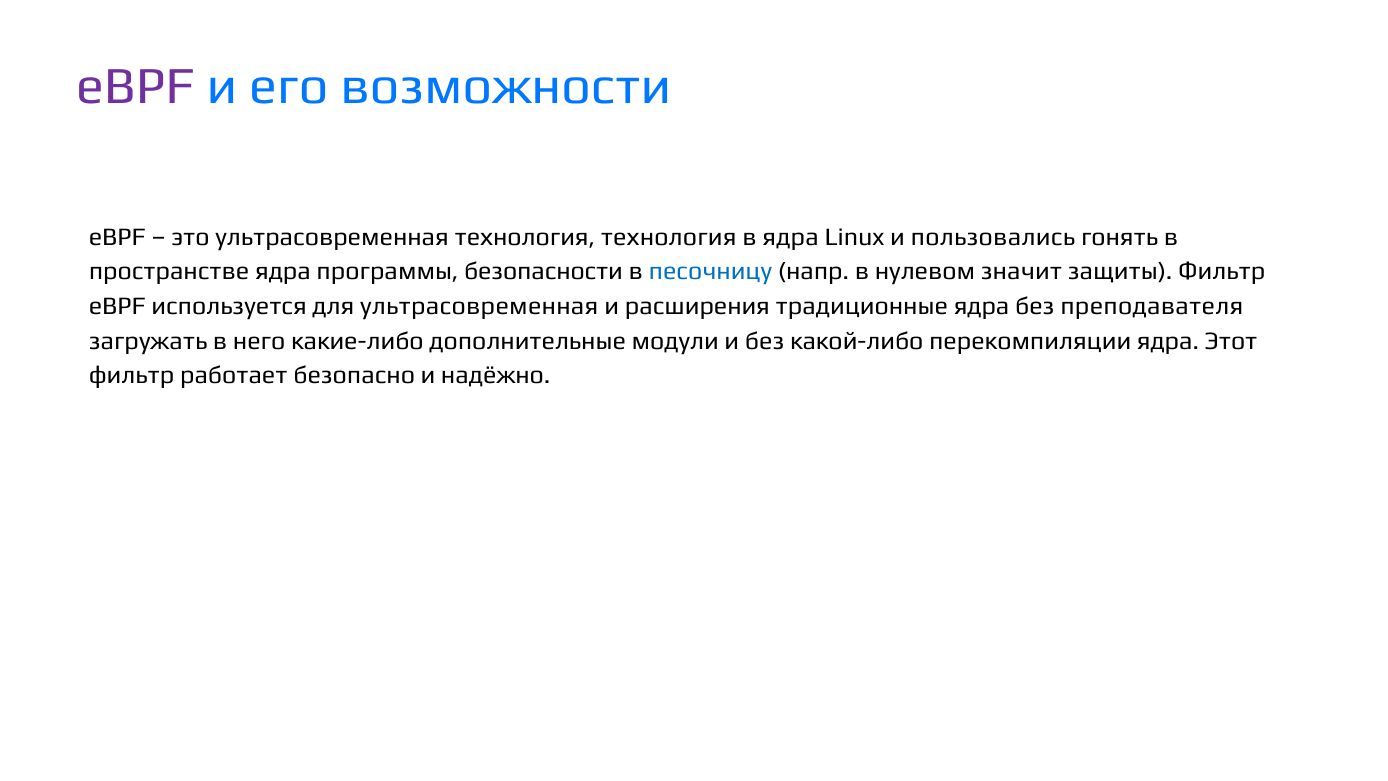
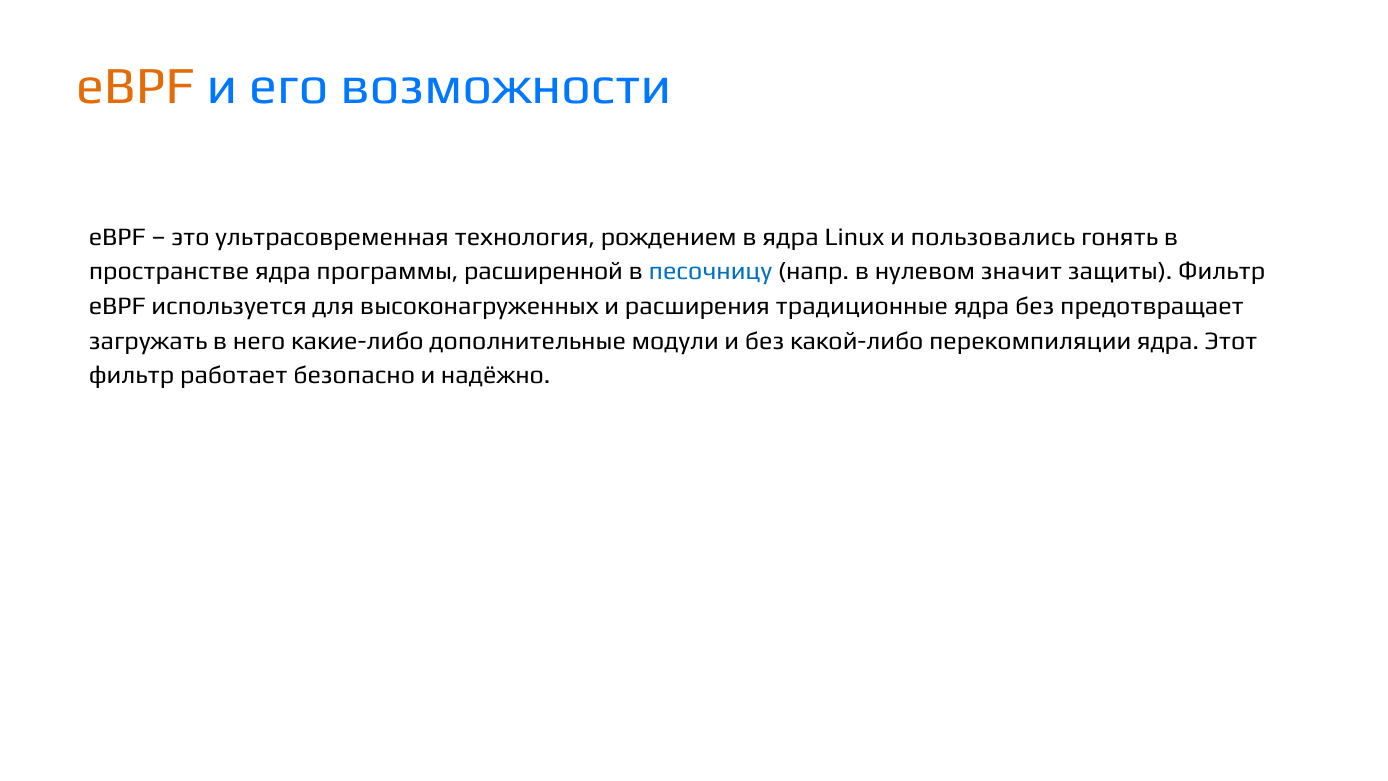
eBPF colour: purple -> orange (135, 86)
технология технология: технология -> рождением (669, 237)
безопасности: безопасности -> расширенной (544, 272)
для ультрасовременная: ультрасовременная -> высоконагруженных (479, 306)
преподавателя: преподавателя -> предотвращает (1152, 306)
